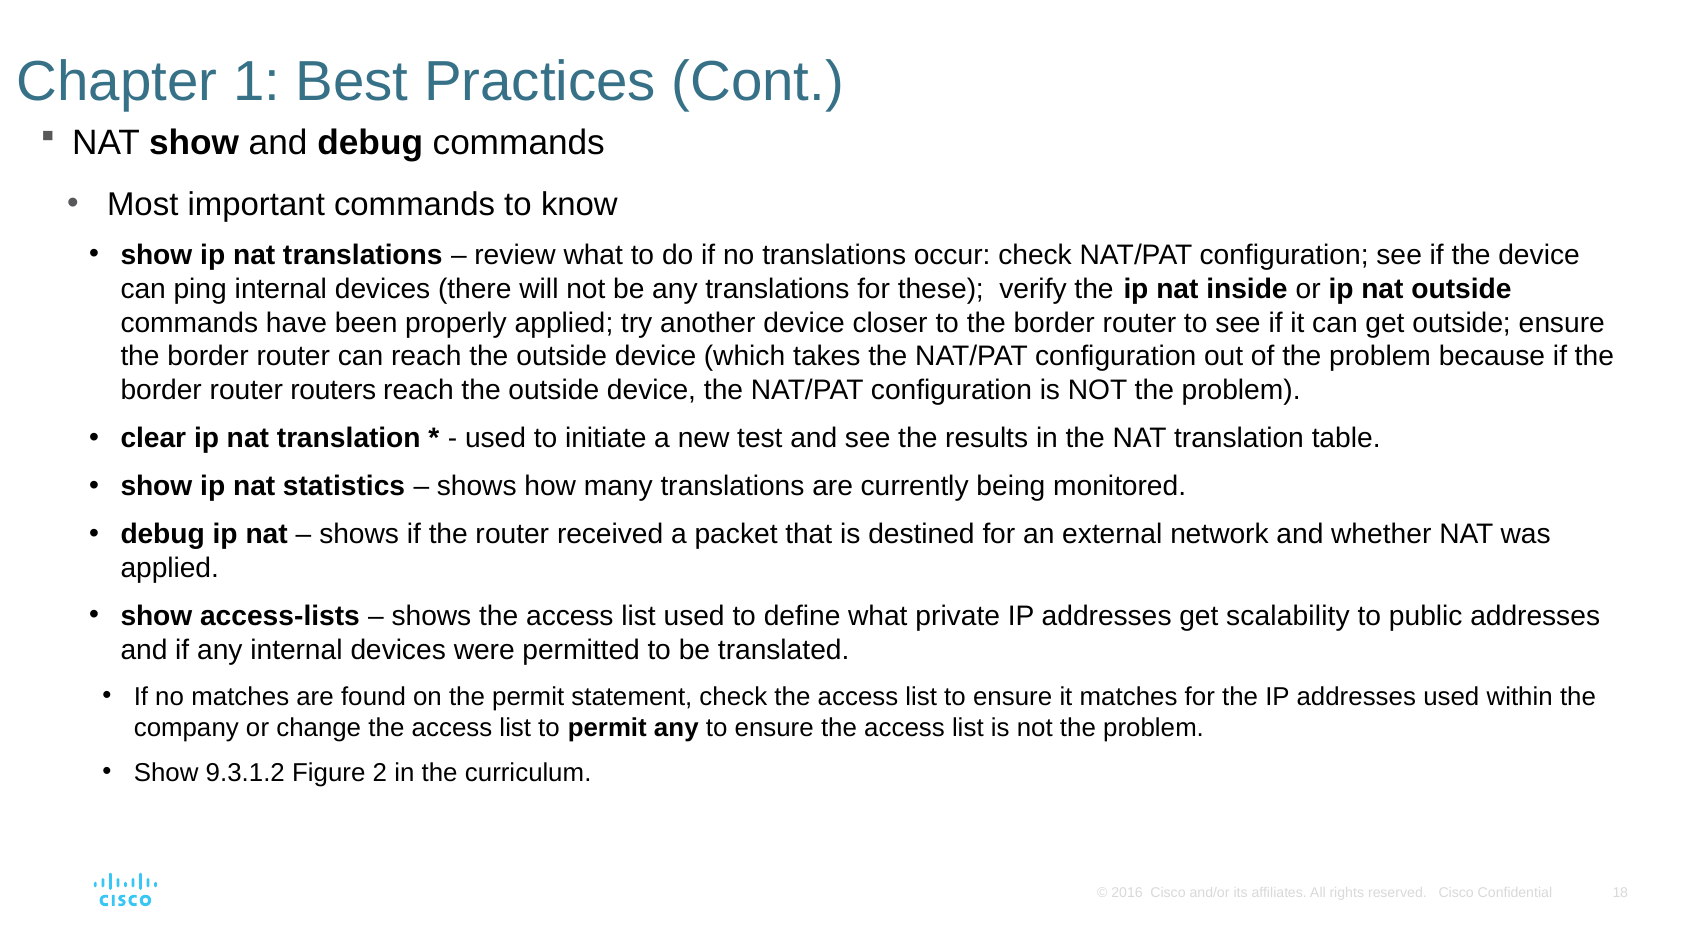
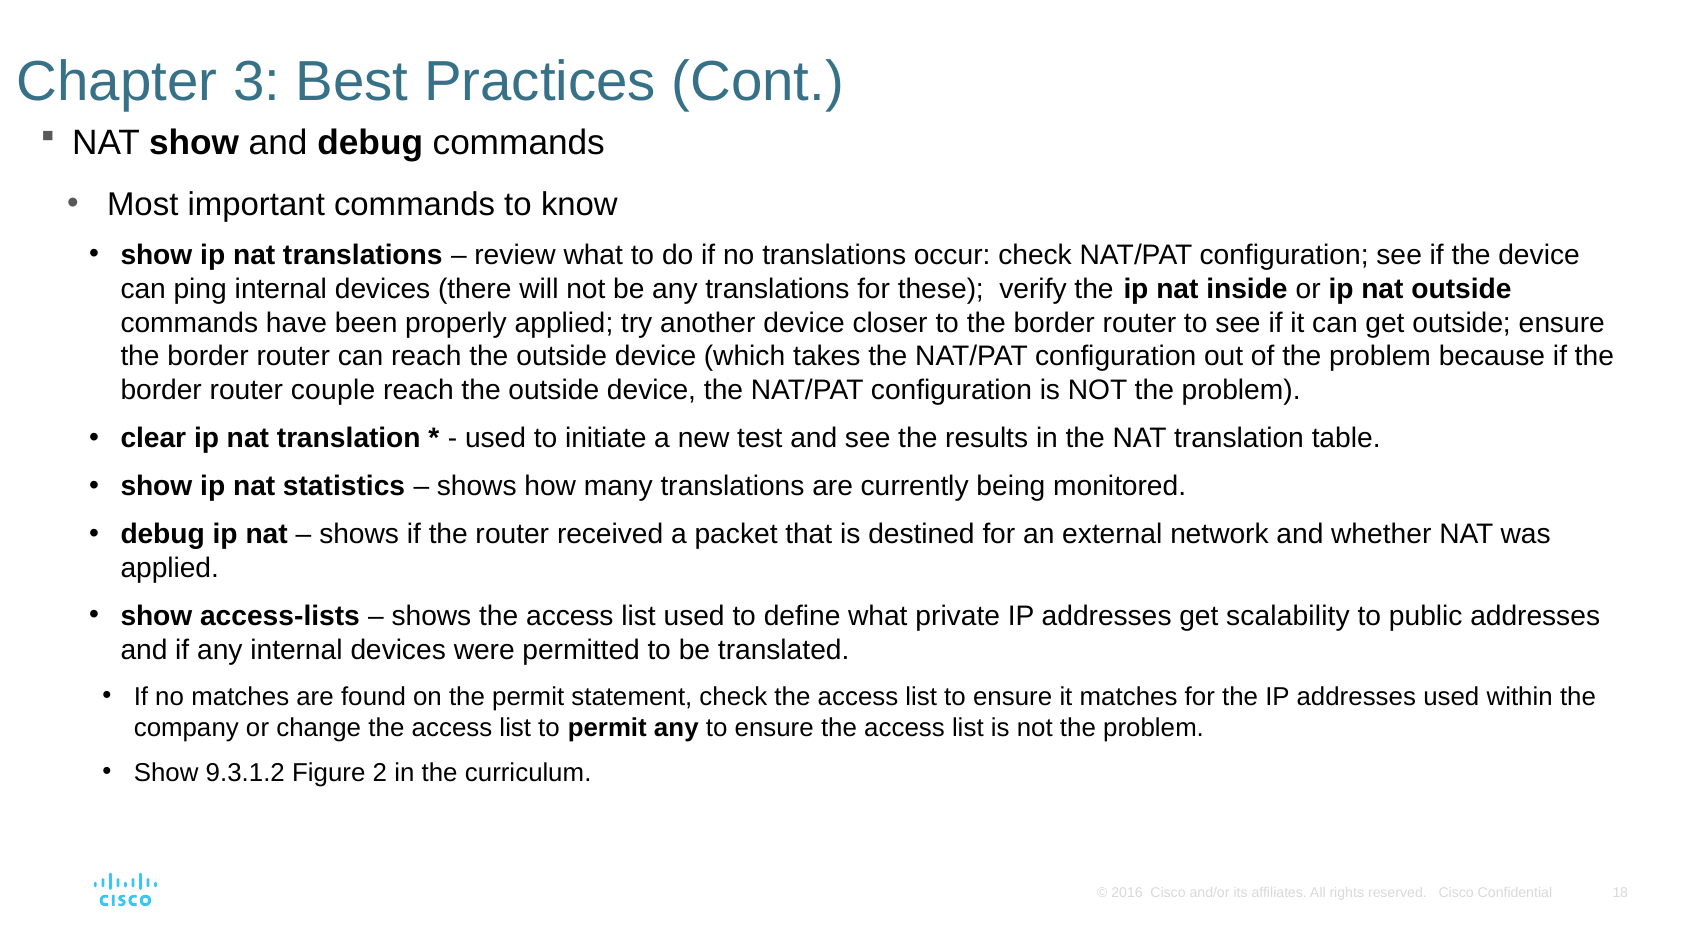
1: 1 -> 3 (257, 82)
routers: routers -> couple (333, 390)
